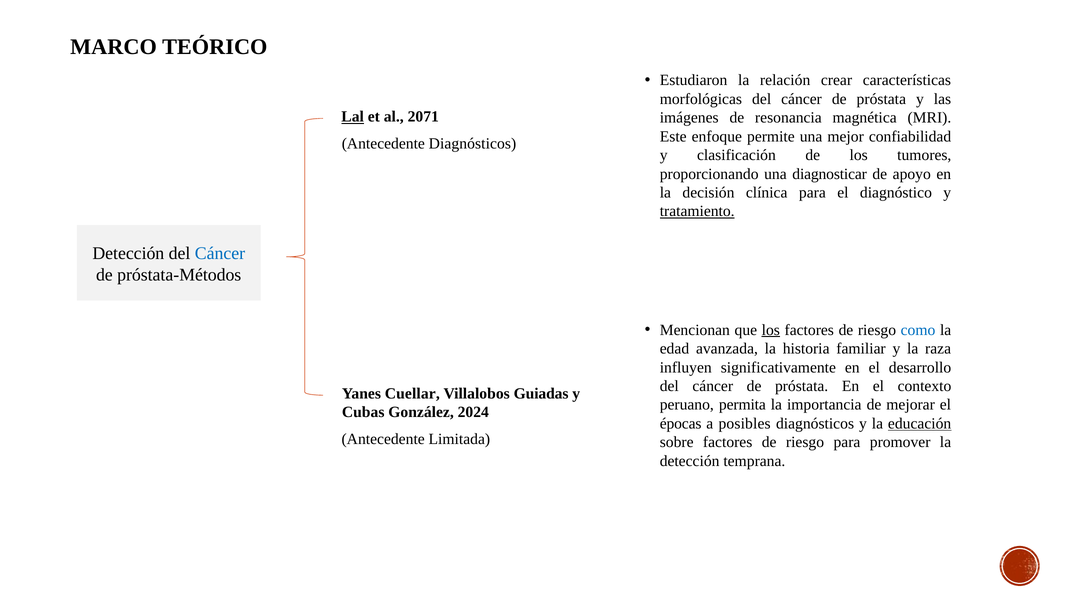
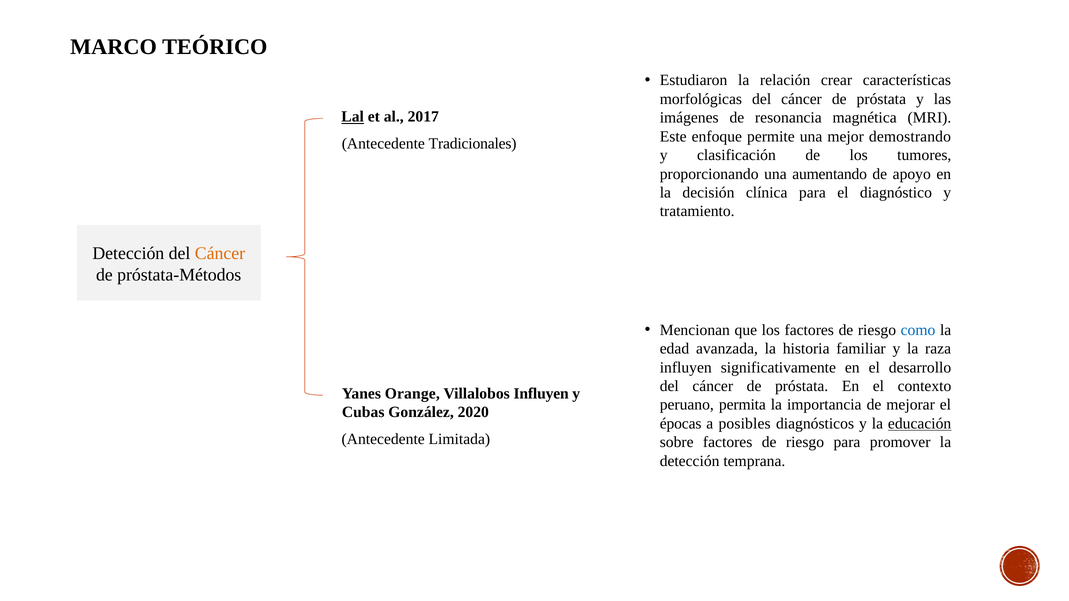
2071: 2071 -> 2017 (423, 117)
confiabilidad: confiabilidad -> demostrando (910, 137)
Antecedente Diagnósticos: Diagnósticos -> Tradicionales (473, 144)
diagnosticar: diagnosticar -> aumentando (830, 174)
tratamiento underline: present -> none (697, 211)
Cáncer colour: blue -> orange (220, 253)
los underline: present -> none (771, 330)
Cuellar: Cuellar -> Orange (412, 394)
Villalobos Guiadas: Guiadas -> Influyen (541, 394)
2024: 2024 -> 2020 (473, 412)
